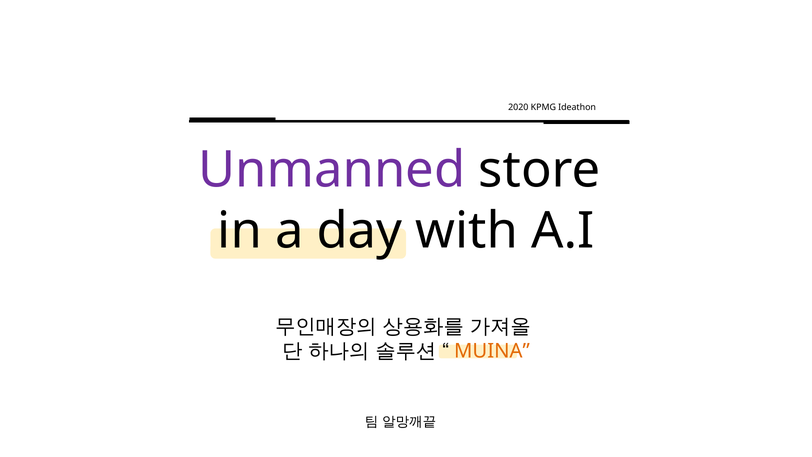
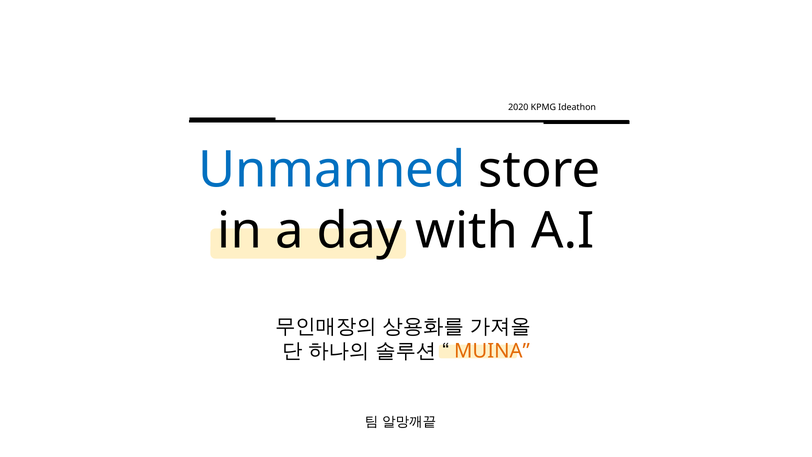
Unmanned colour: purple -> blue (332, 170)
